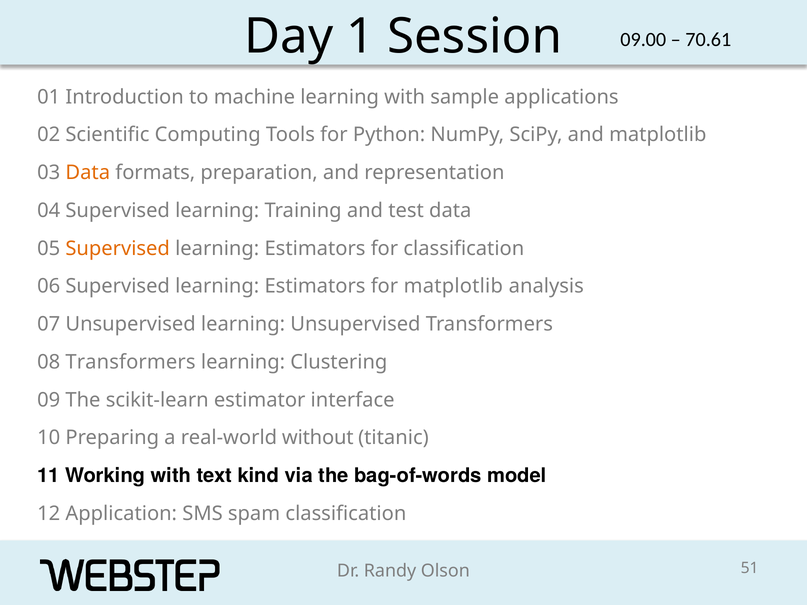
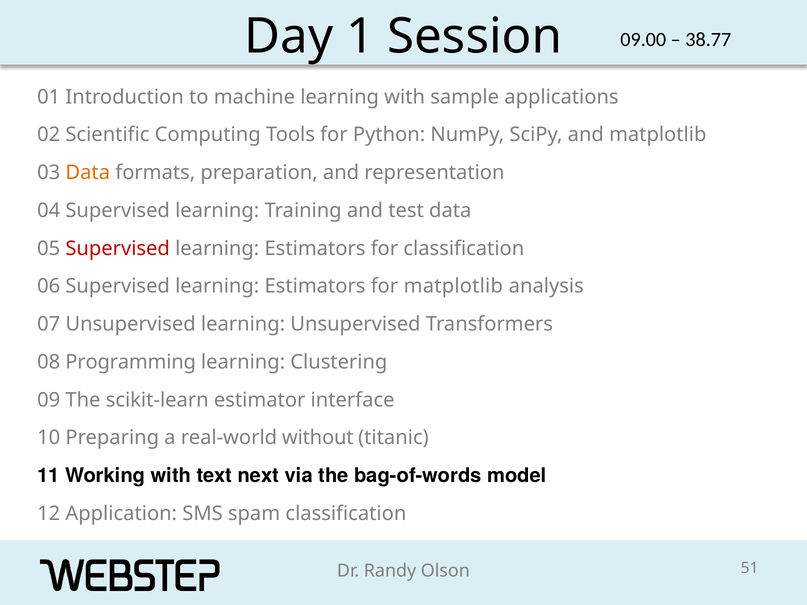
70.61: 70.61 -> 38.77 (708, 39)
Supervised colour: orange -> red (118, 248)
08 Transformers: Transformers -> Programming (131, 362)
kind: kind -> next (258, 476)
